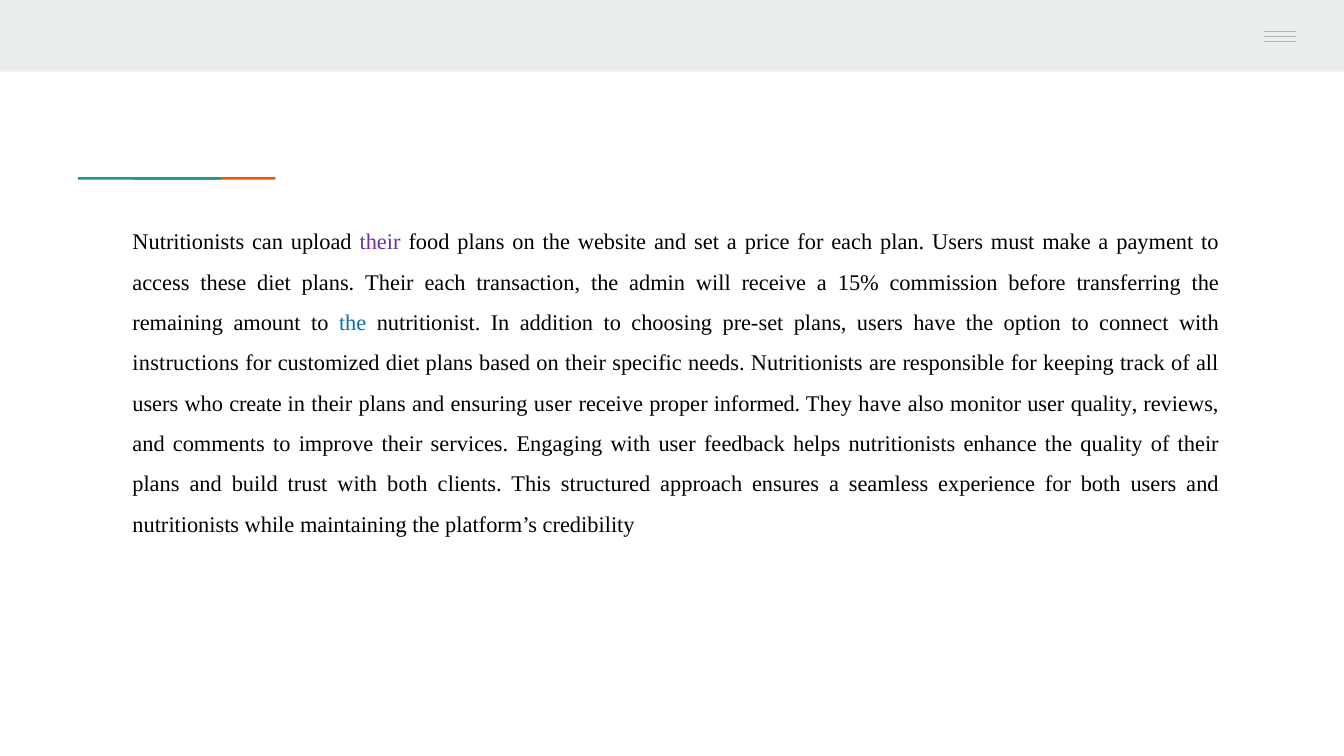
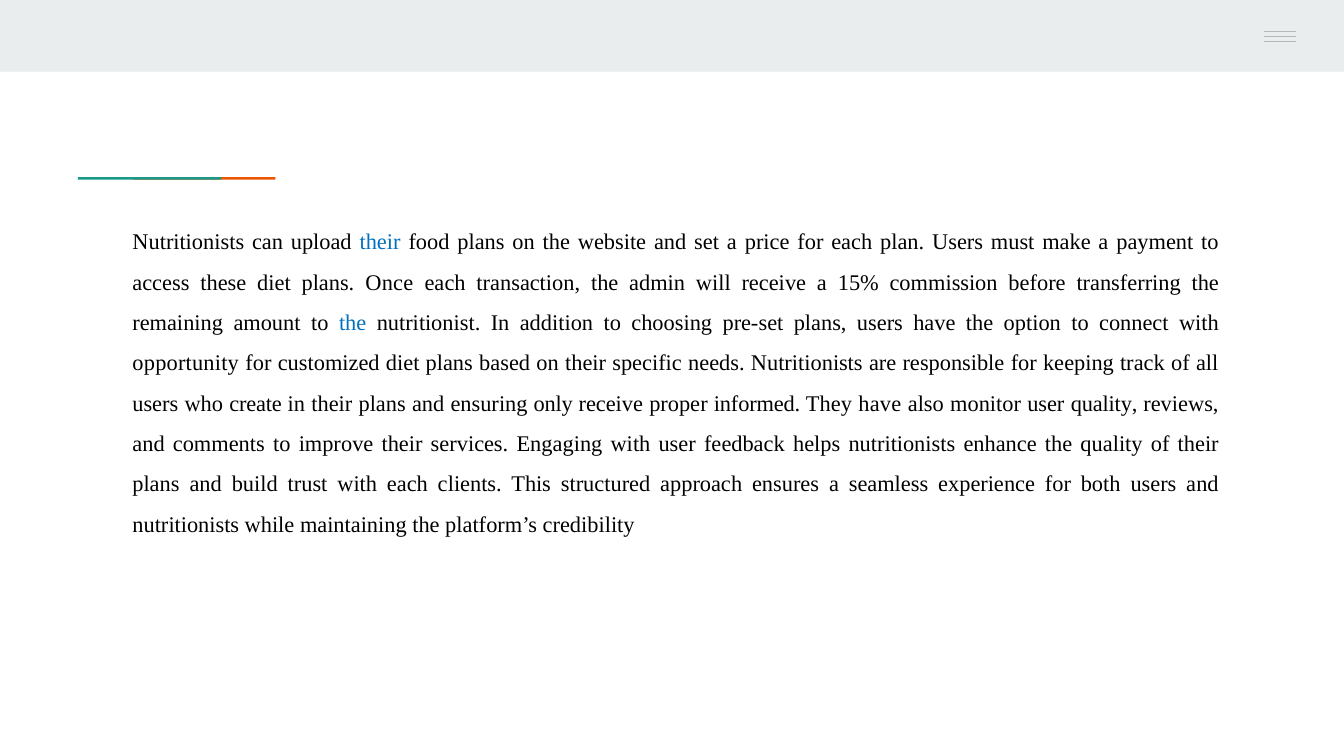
their colour: purple -> blue (380, 243)
plans Their: Their -> Once (389, 283)
instructions: instructions -> opportunity (186, 364)
ensuring user: user -> only (553, 404)
with both: both -> each (407, 484)
